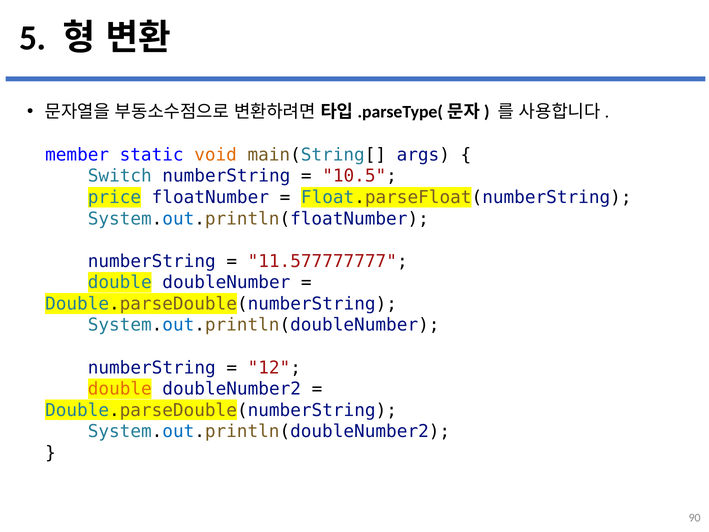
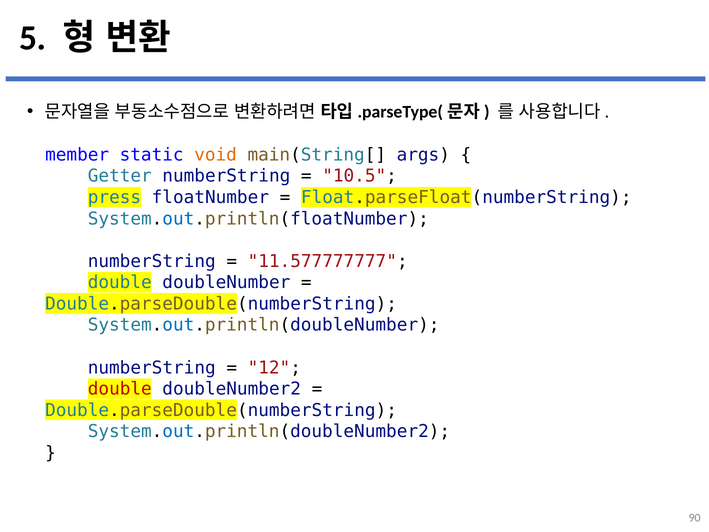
Switch: Switch -> Getter (120, 176)
price: price -> press (114, 197)
double colour: orange -> red (120, 389)
